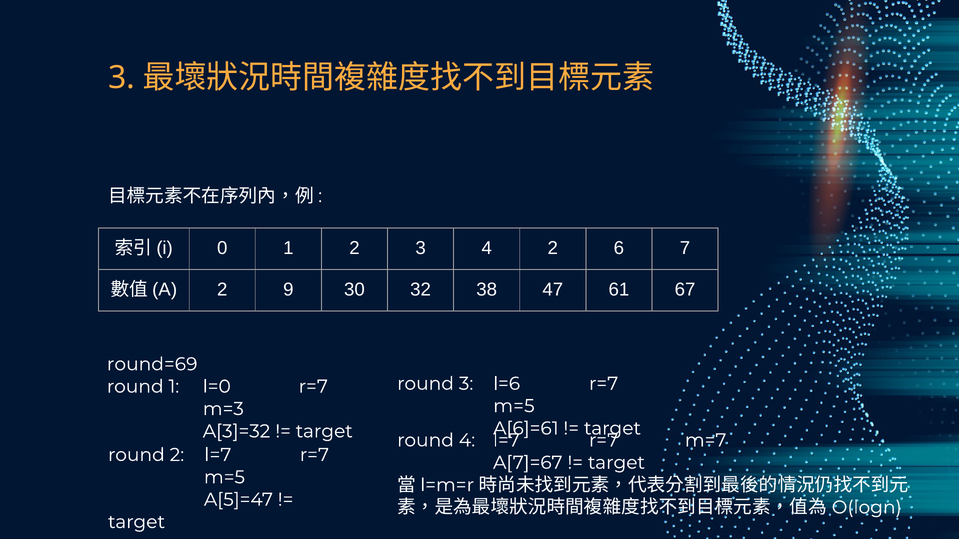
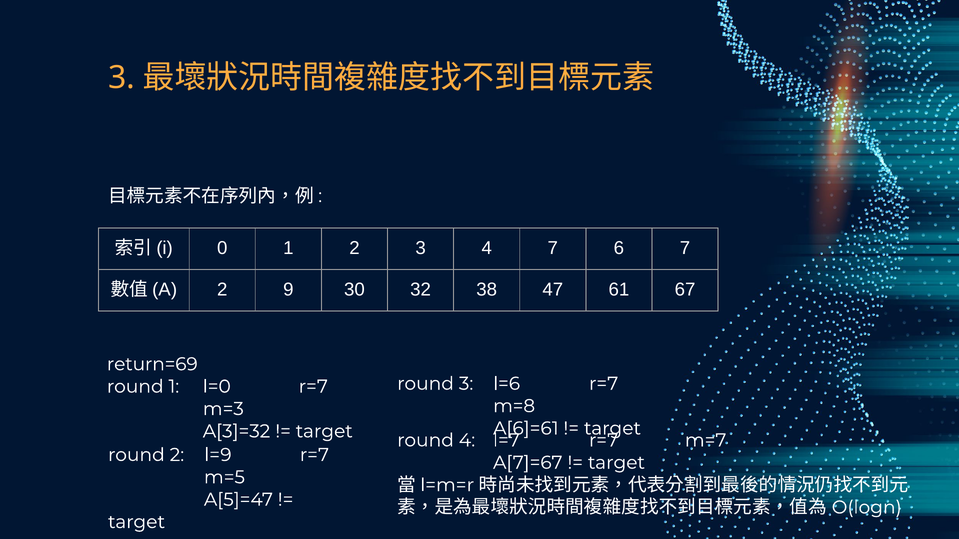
4 2: 2 -> 7 (553, 249)
round=69: round=69 -> return=69 (152, 364)
m=5: m=5 -> m=8 (514, 406)
2 l=7: l=7 -> l=9 (218, 455)
